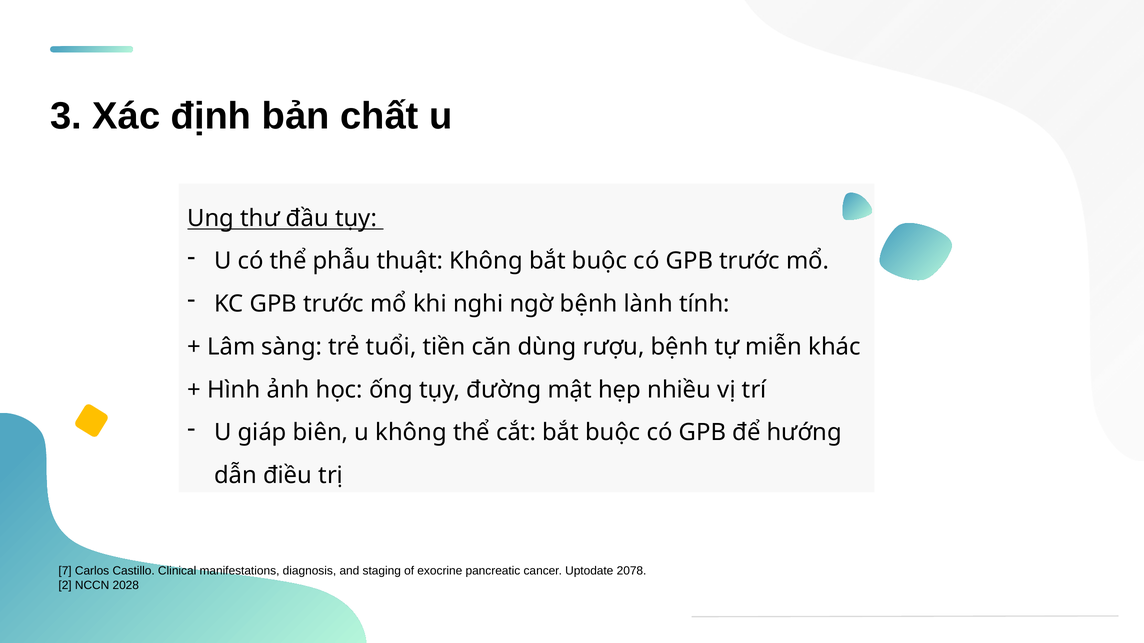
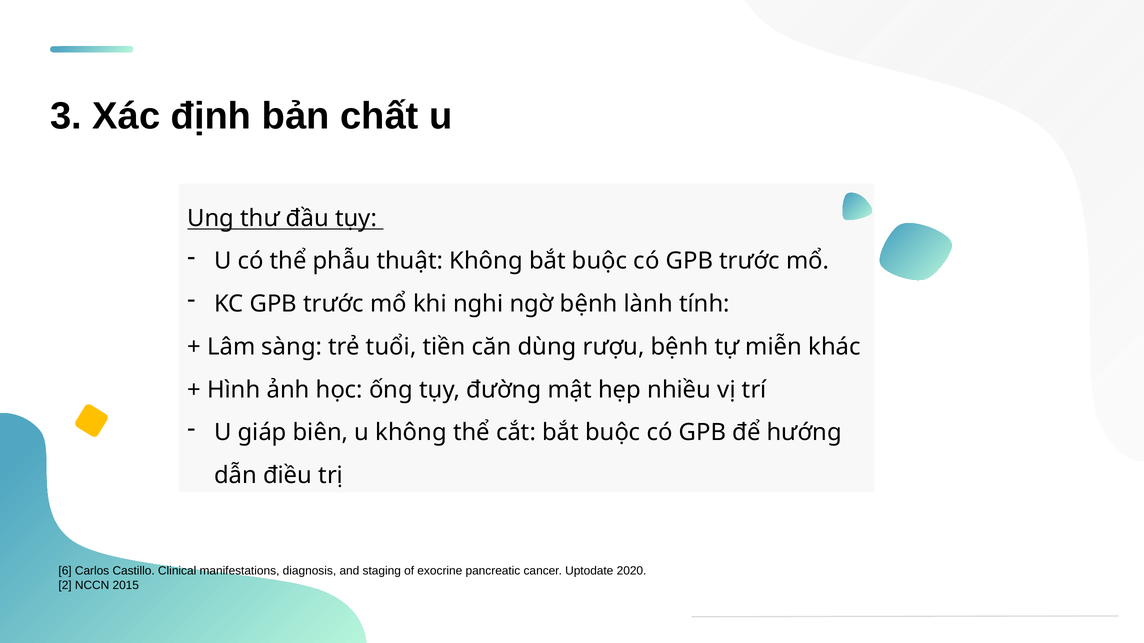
7: 7 -> 6 (65, 571)
2078: 2078 -> 2020 (632, 571)
2028: 2028 -> 2015 (126, 586)
